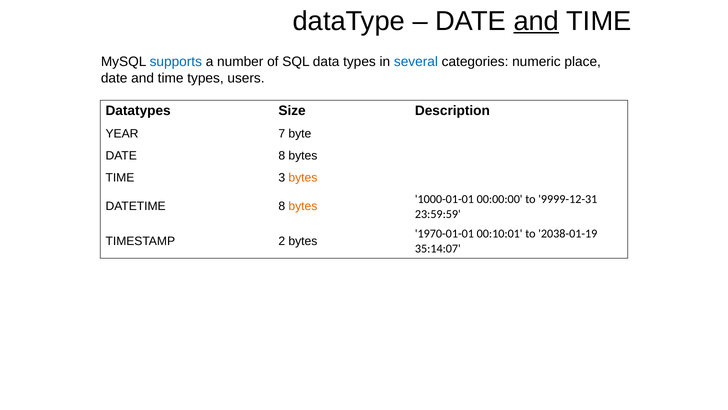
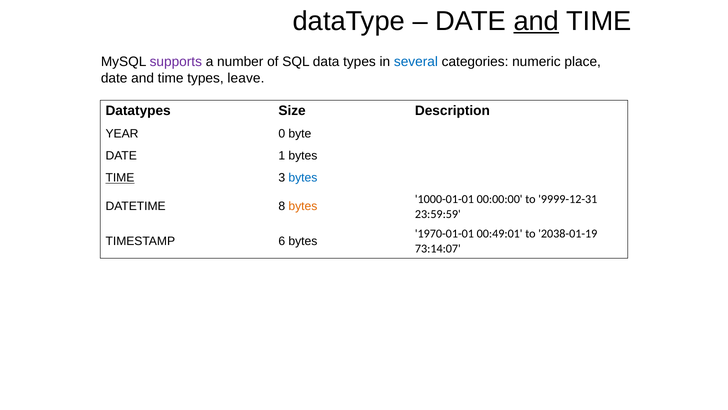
supports colour: blue -> purple (176, 62)
users: users -> leave (246, 78)
7: 7 -> 0 (282, 134)
DATE 8: 8 -> 1 (282, 156)
TIME underline: none -> present (120, 178)
bytes colour: orange -> blue (303, 178)
00:10:01: 00:10:01 -> 00:49:01 (500, 234)
2: 2 -> 6 (282, 241)
35:14:07: 35:14:07 -> 73:14:07 (438, 248)
